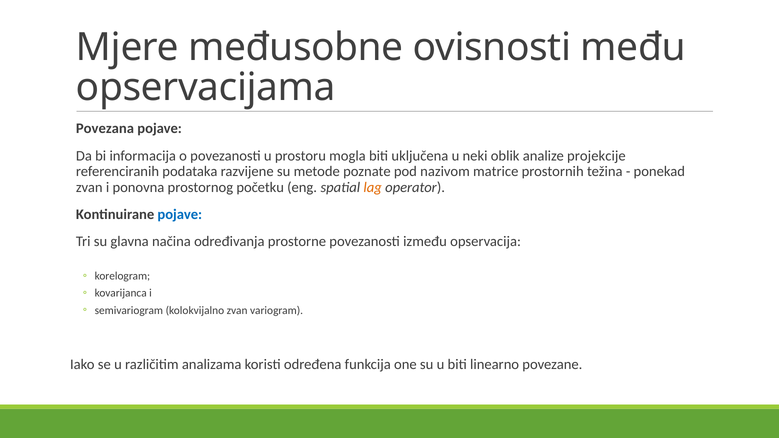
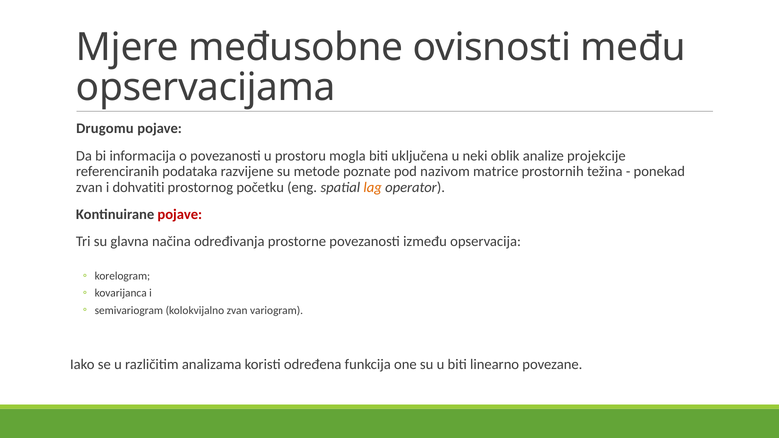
Povezana: Povezana -> Drugomu (105, 129)
ponovna: ponovna -> dohvatiti (138, 187)
pojave colour: blue -> red (180, 215)
